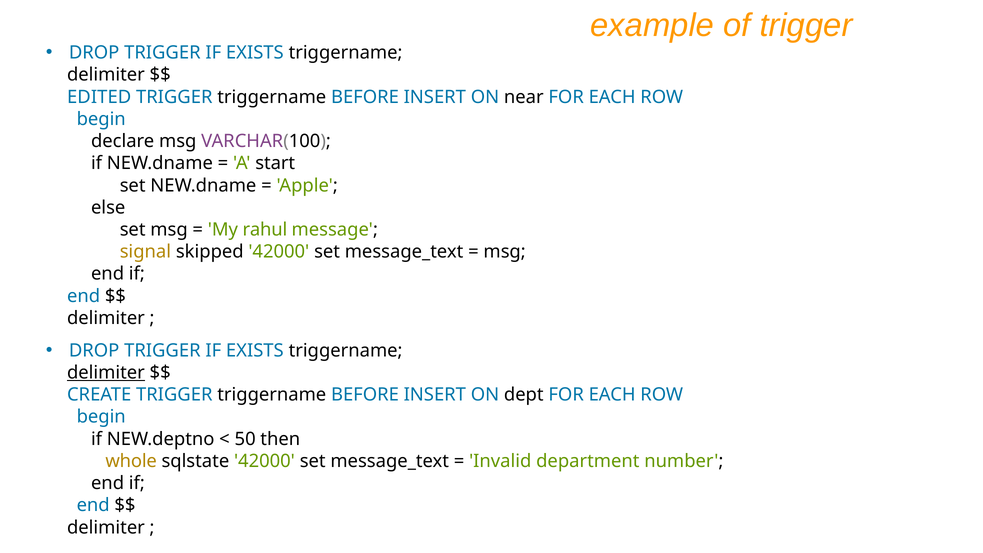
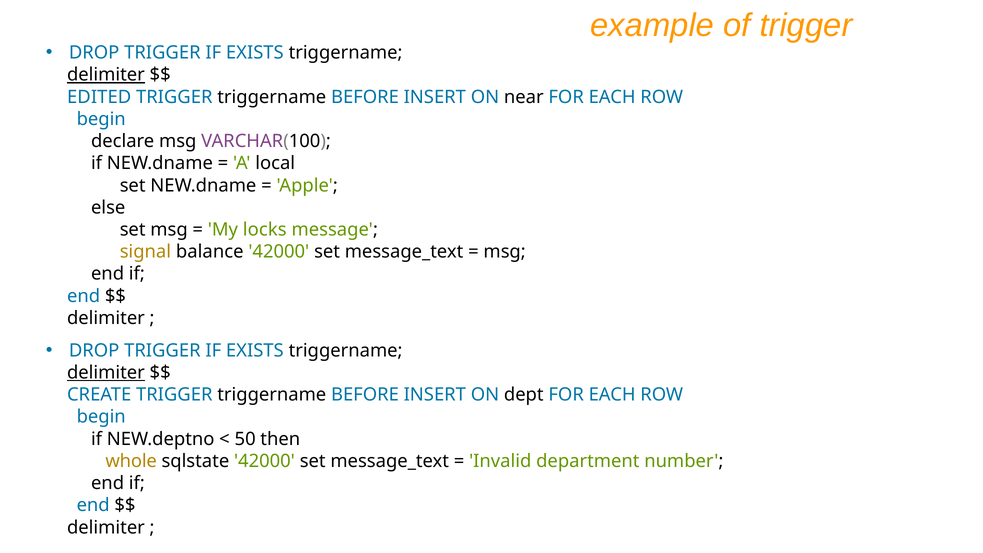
delimiter underline: none -> present (106, 75)
start: start -> local (275, 163)
rahul: rahul -> locks (265, 230)
skipped: skipped -> balance (210, 252)
